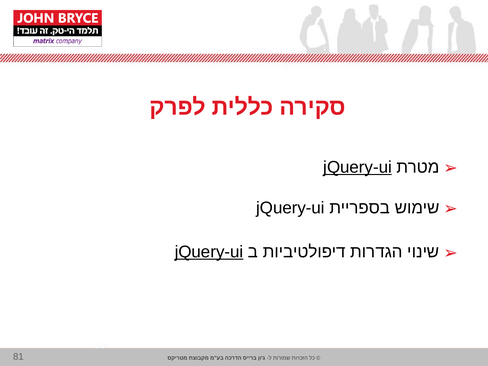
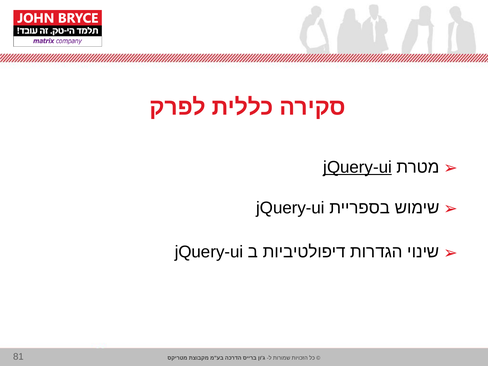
jQuery-ui underline: present -> none (209, 252)
